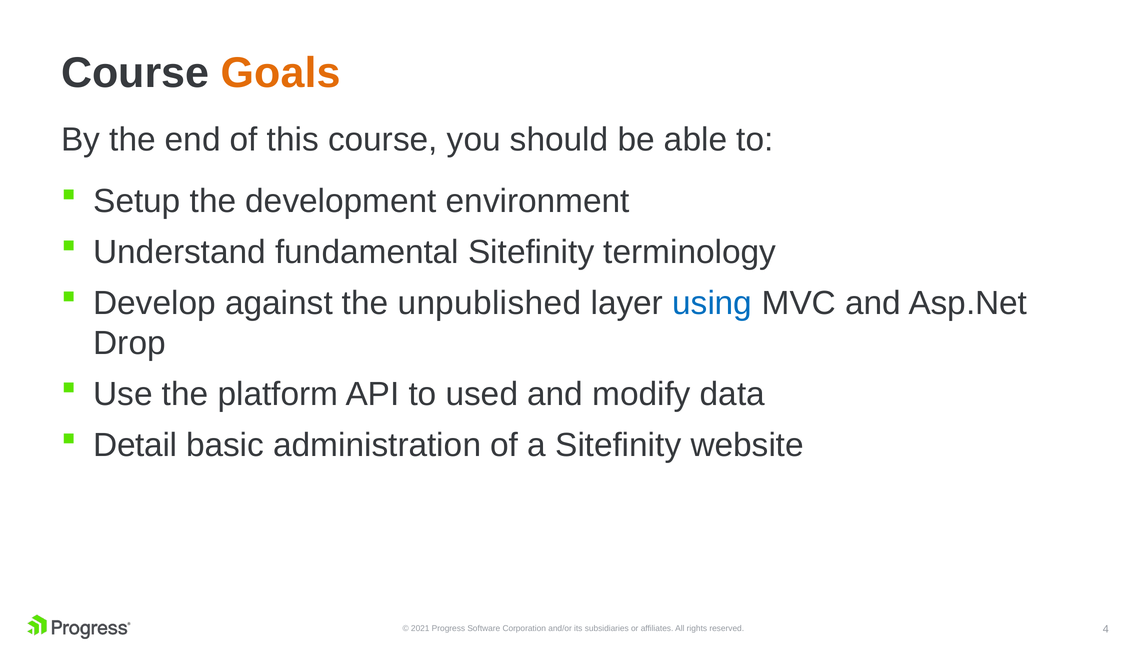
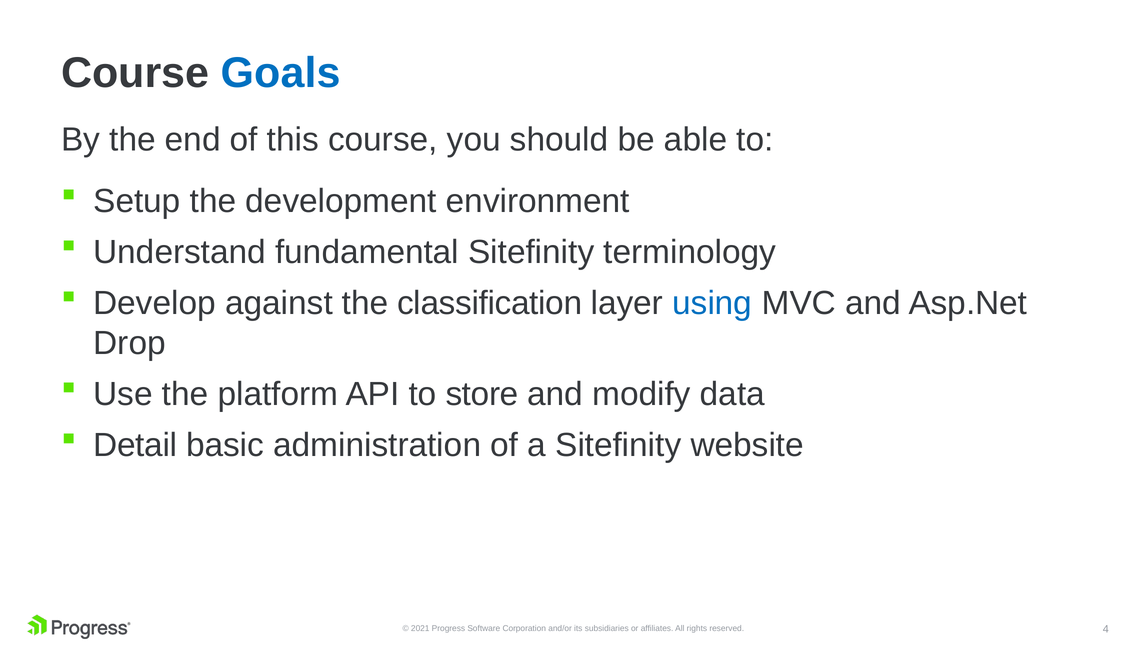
Goals colour: orange -> blue (281, 73)
unpublished: unpublished -> classification (490, 303)
used: used -> store (482, 394)
